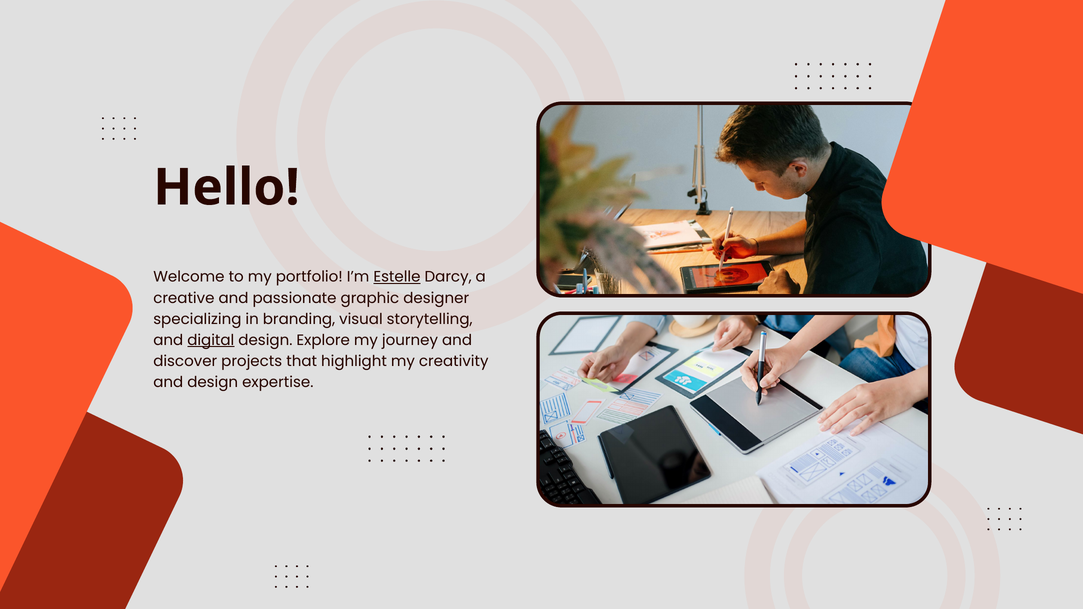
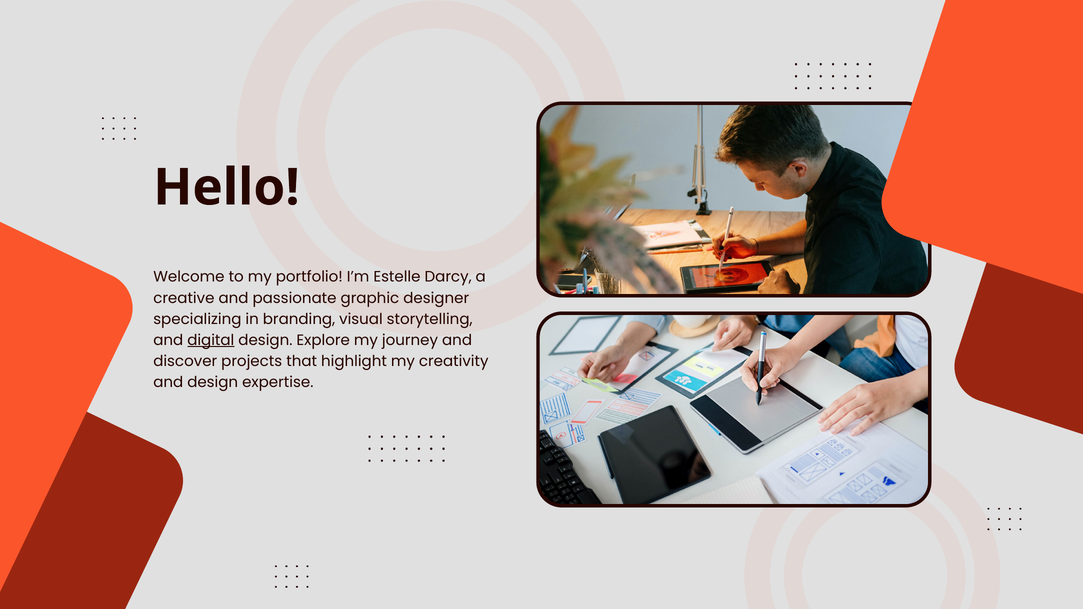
Estelle underline: present -> none (397, 277)
